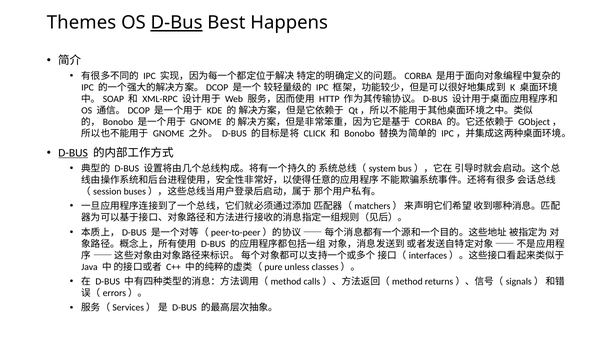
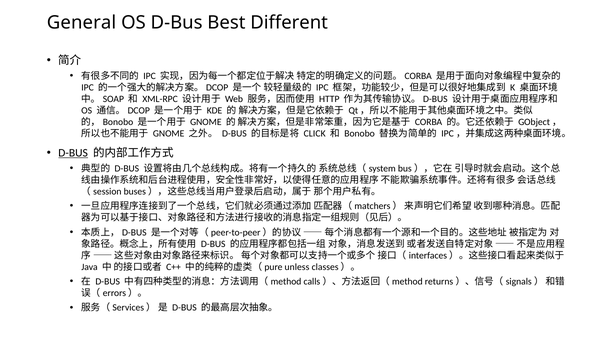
Themes: Themes -> General (82, 23)
D-Bus underline: present -> none (177, 23)
Happens: Happens -> Different (289, 23)
